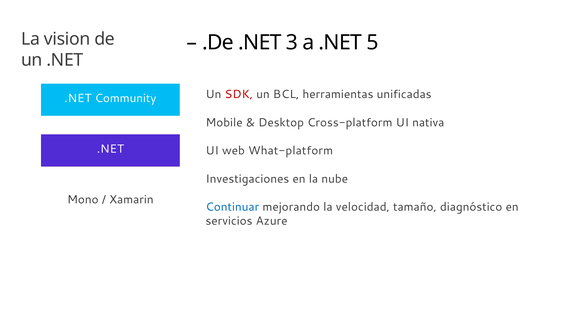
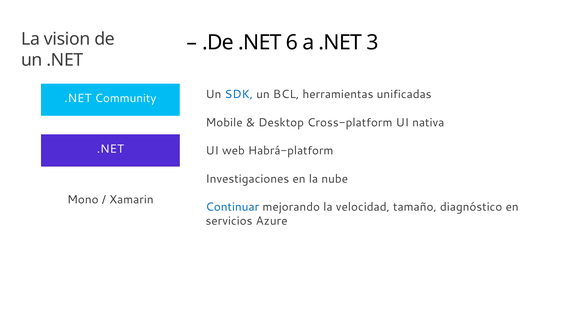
3: 3 -> 6 (292, 42)
5: 5 -> 3 (372, 42)
SDK colour: red -> blue (239, 94)
What-platform: What-platform -> Habrá-platform (291, 151)
